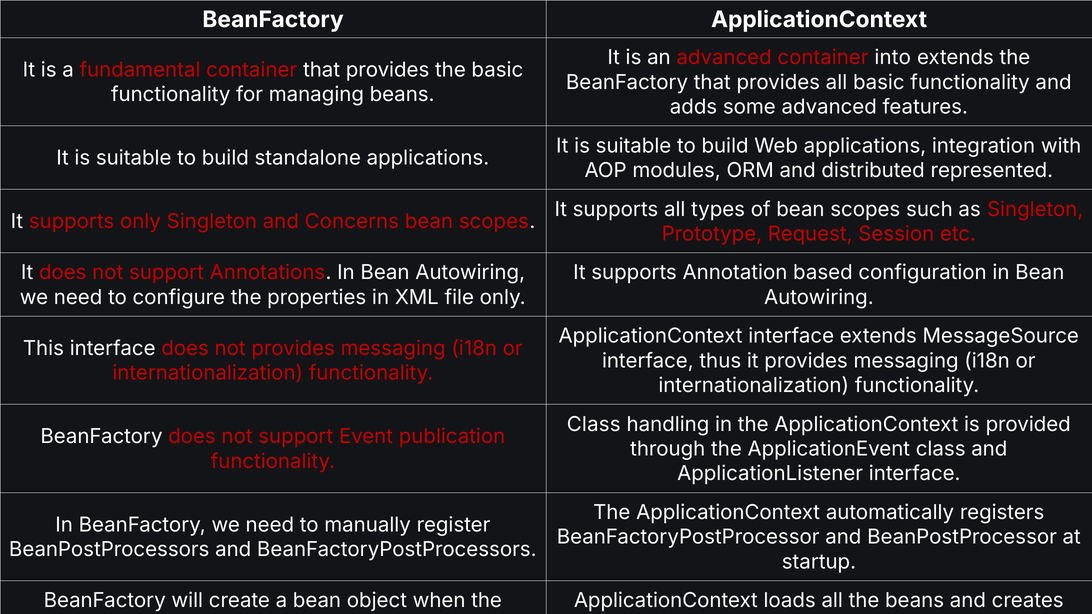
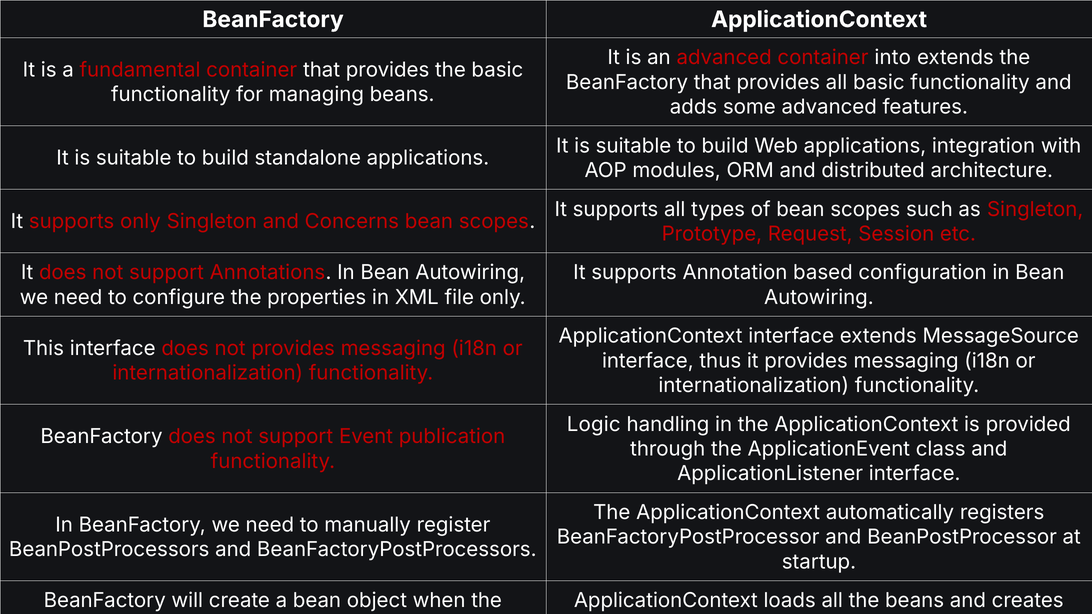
represented: represented -> architecture (992, 171)
Class: Class -> Logic (594, 425)
